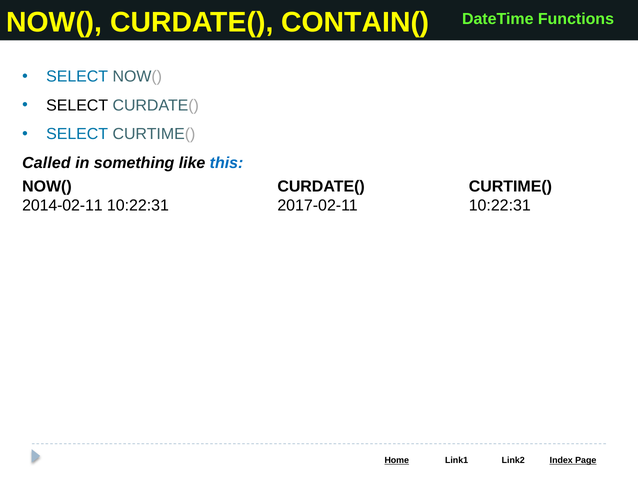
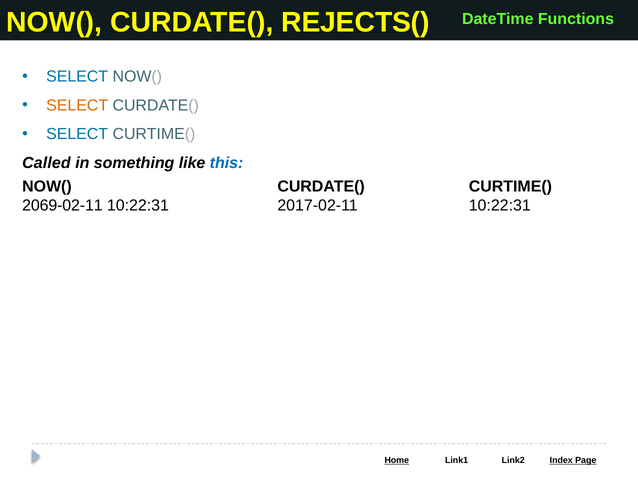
CONTAIN(: CONTAIN( -> REJECTS( (355, 22)
SELECT colour: black -> orange (77, 105)
2014-02-11: 2014-02-11 -> 2069-02-11 (62, 205)
